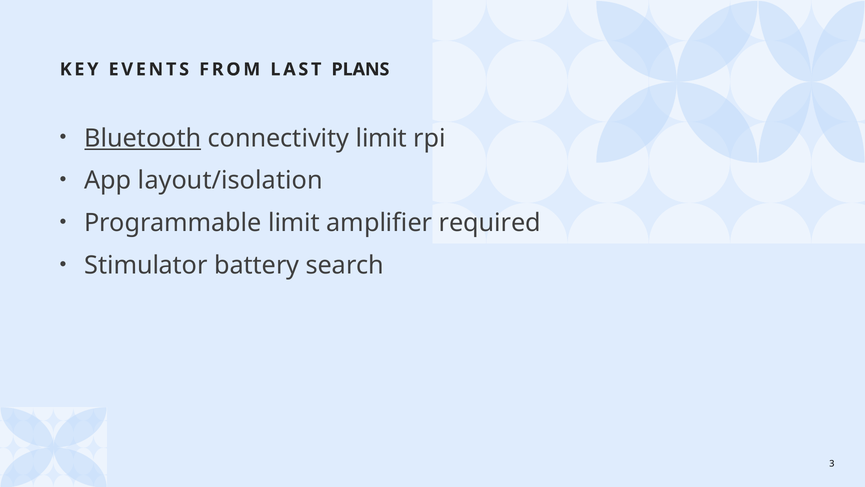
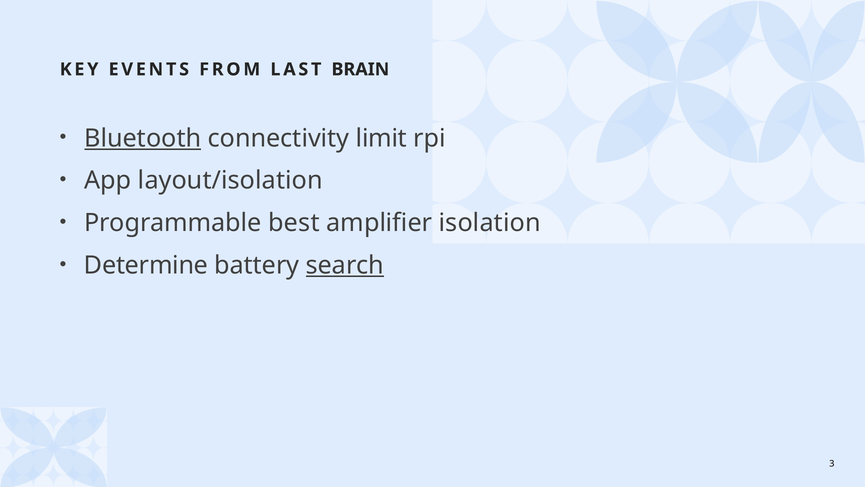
PLANS: PLANS -> BRAIN (360, 69)
Programmable limit: limit -> best (294, 223)
required: required -> isolation (490, 223)
Stimulator: Stimulator -> Determine (146, 265)
search underline: none -> present (345, 265)
